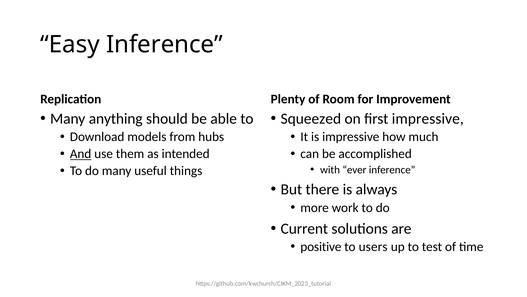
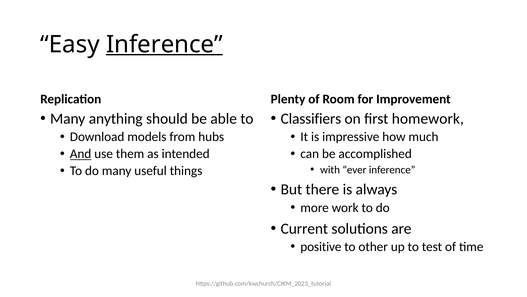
Inference underline: none -> present (164, 44)
Squeezed: Squeezed -> Classifiers (311, 118)
first impressive: impressive -> homework (428, 118)
users: users -> other (373, 246)
